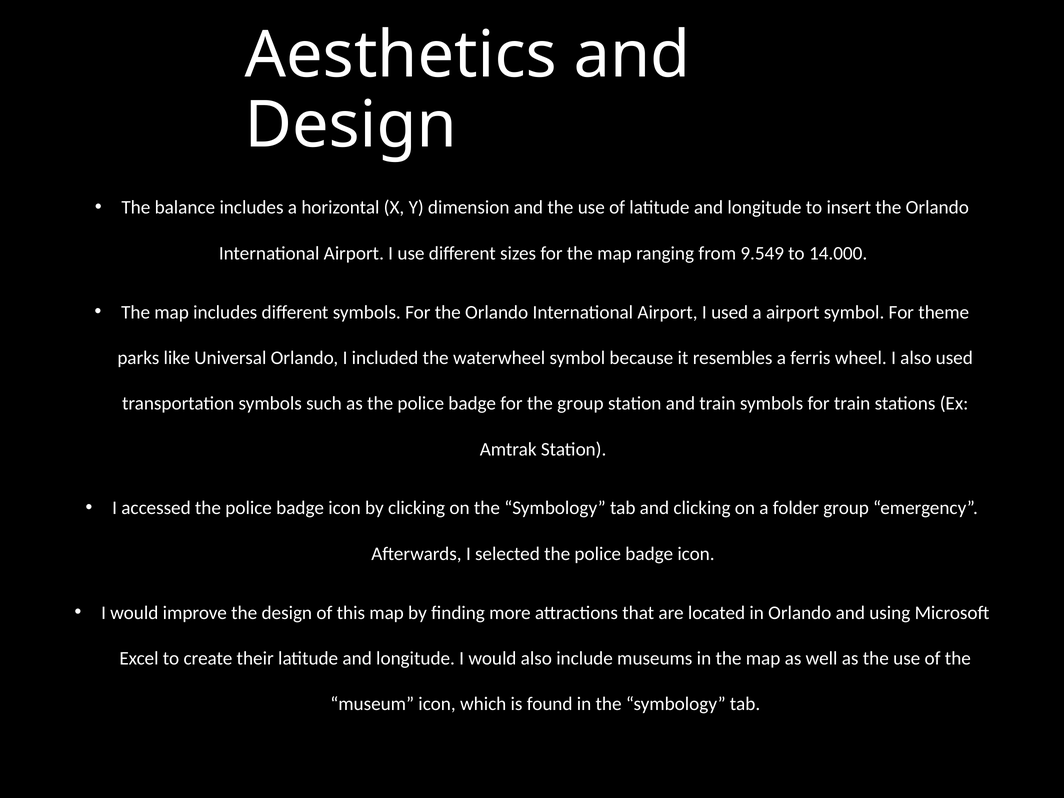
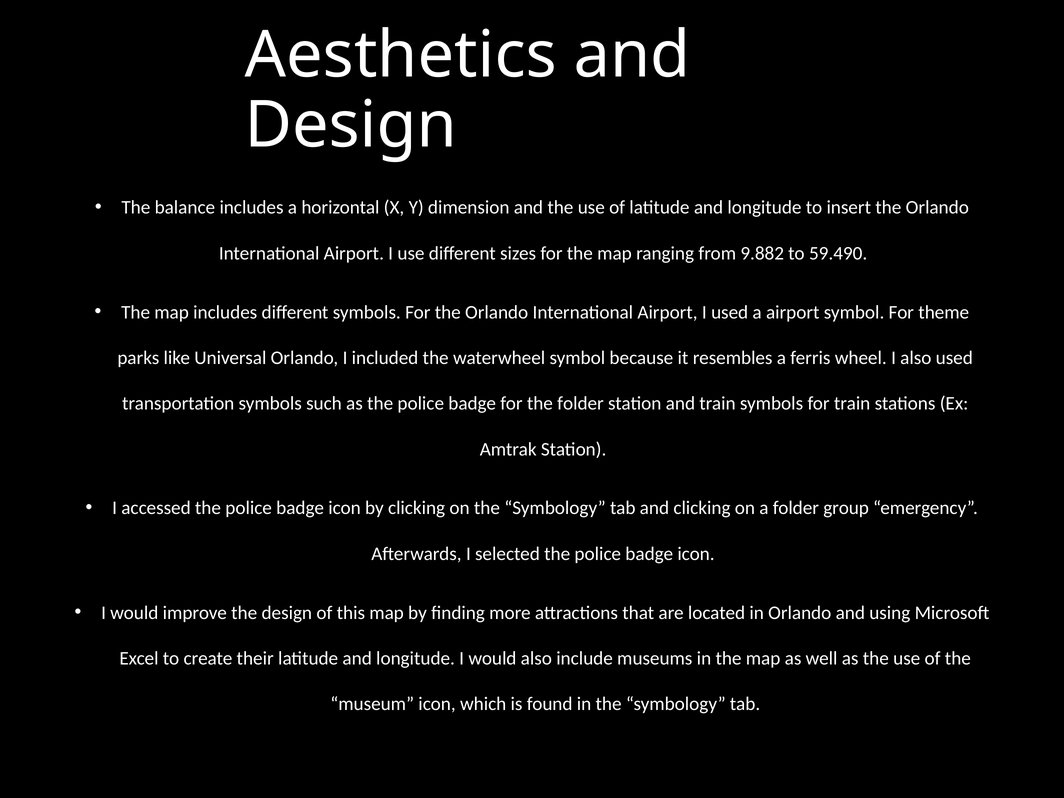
9.549: 9.549 -> 9.882 (762, 253)
14.000: 14.000 -> 59.490 (838, 253)
the group: group -> folder (580, 404)
